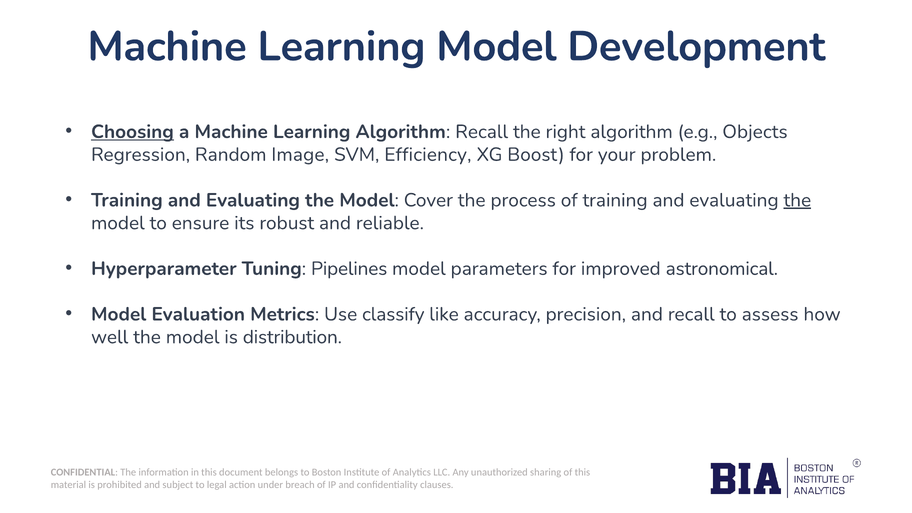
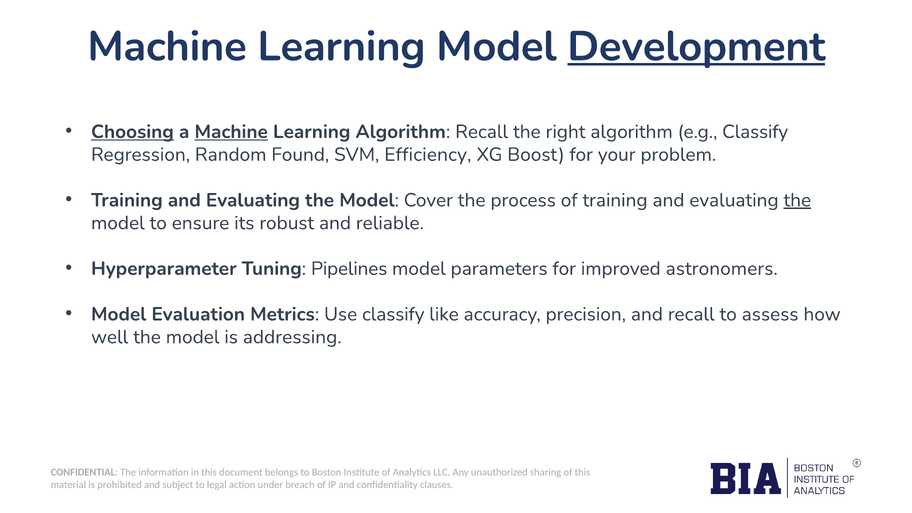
Development underline: none -> present (696, 46)
Machine underline: none -> present (231, 132)
e.g Objects: Objects -> Classify (755, 132)
Image: Image -> Found (300, 155)
astronomical: astronomical -> astronomers (722, 269)
distribution: distribution -> addressing (292, 337)
